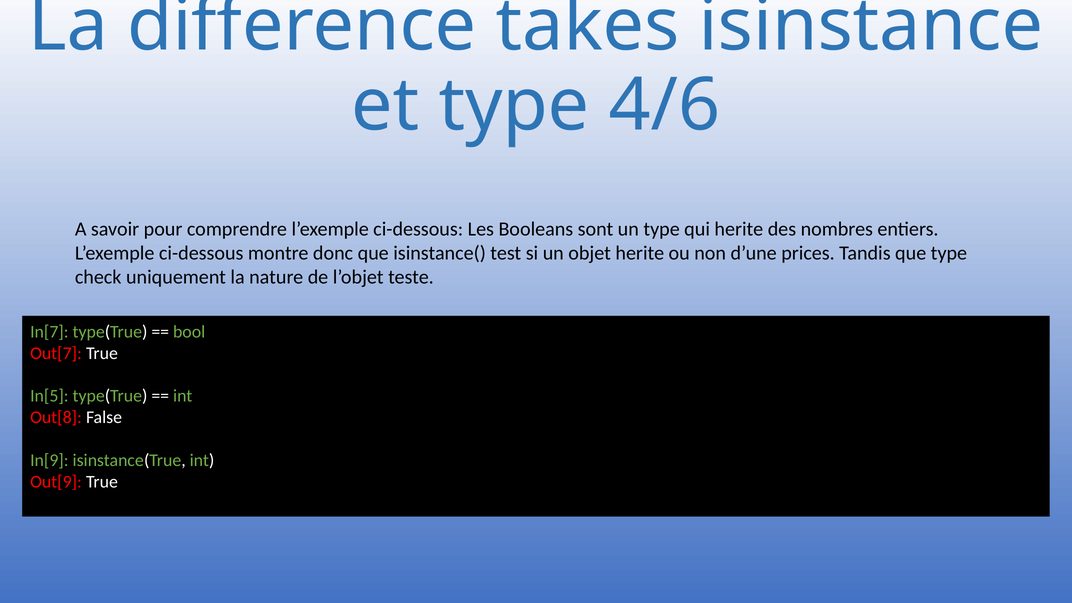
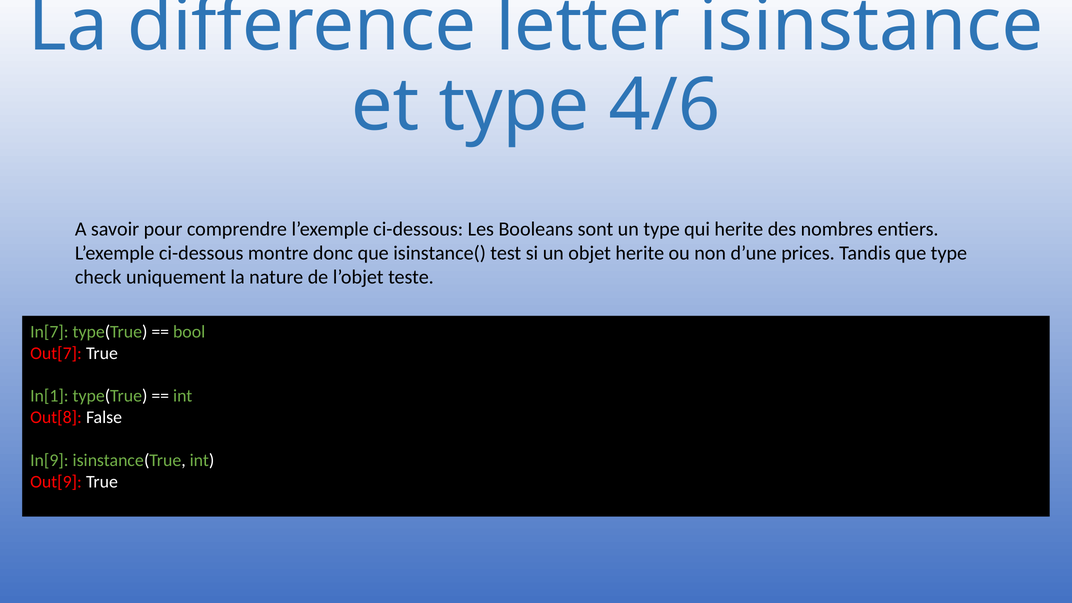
takes: takes -> letter (588, 26)
In[5: In[5 -> In[1 (49, 396)
